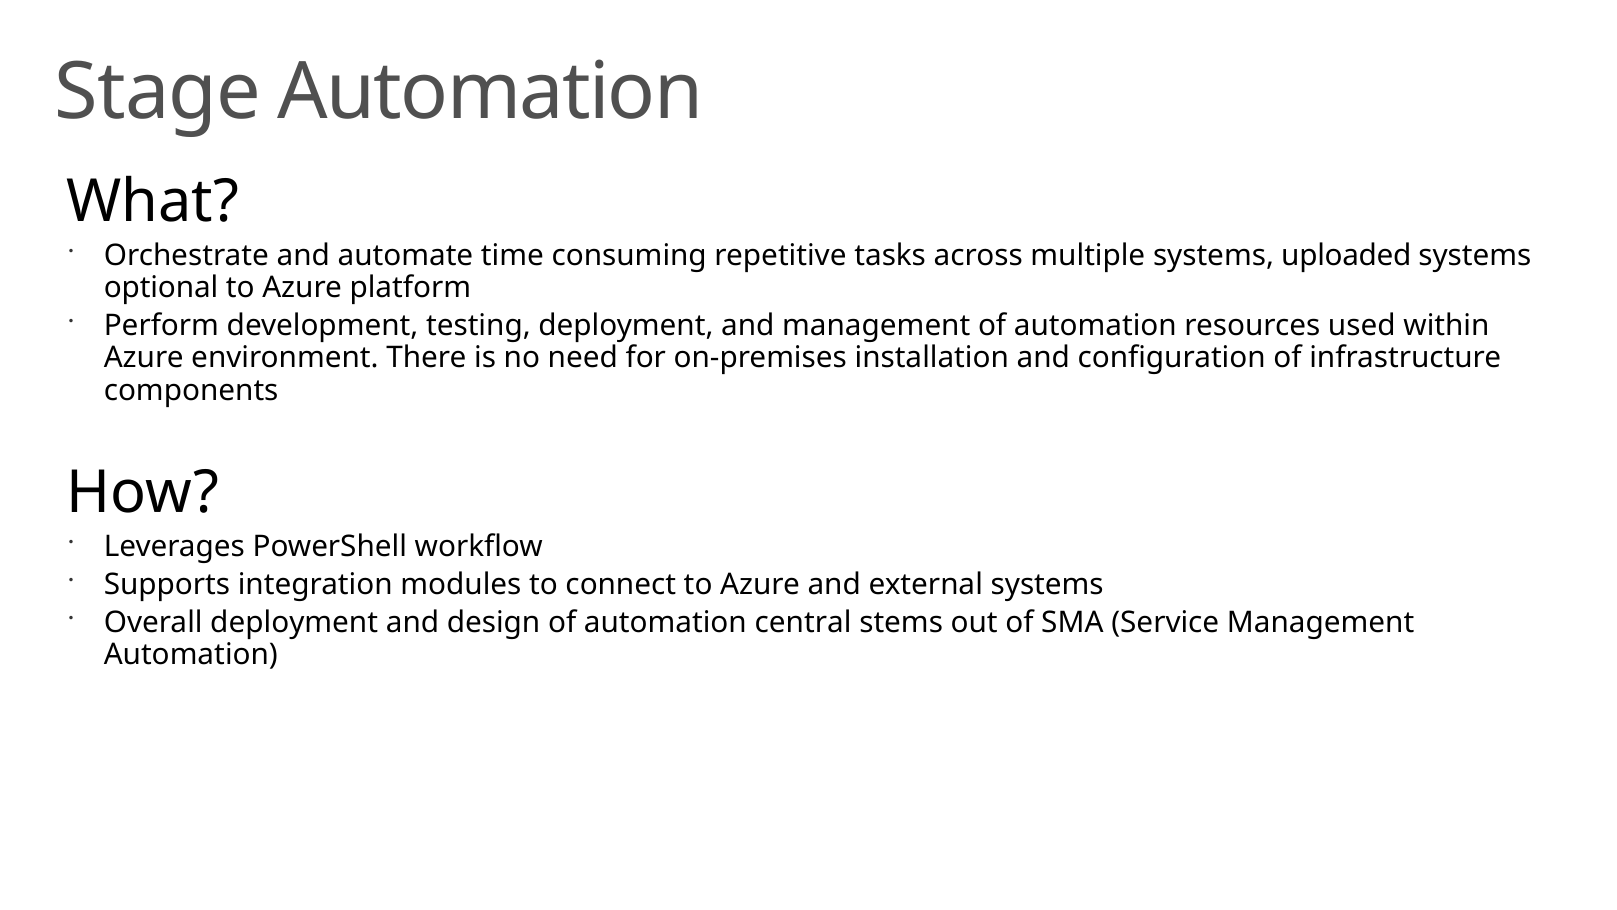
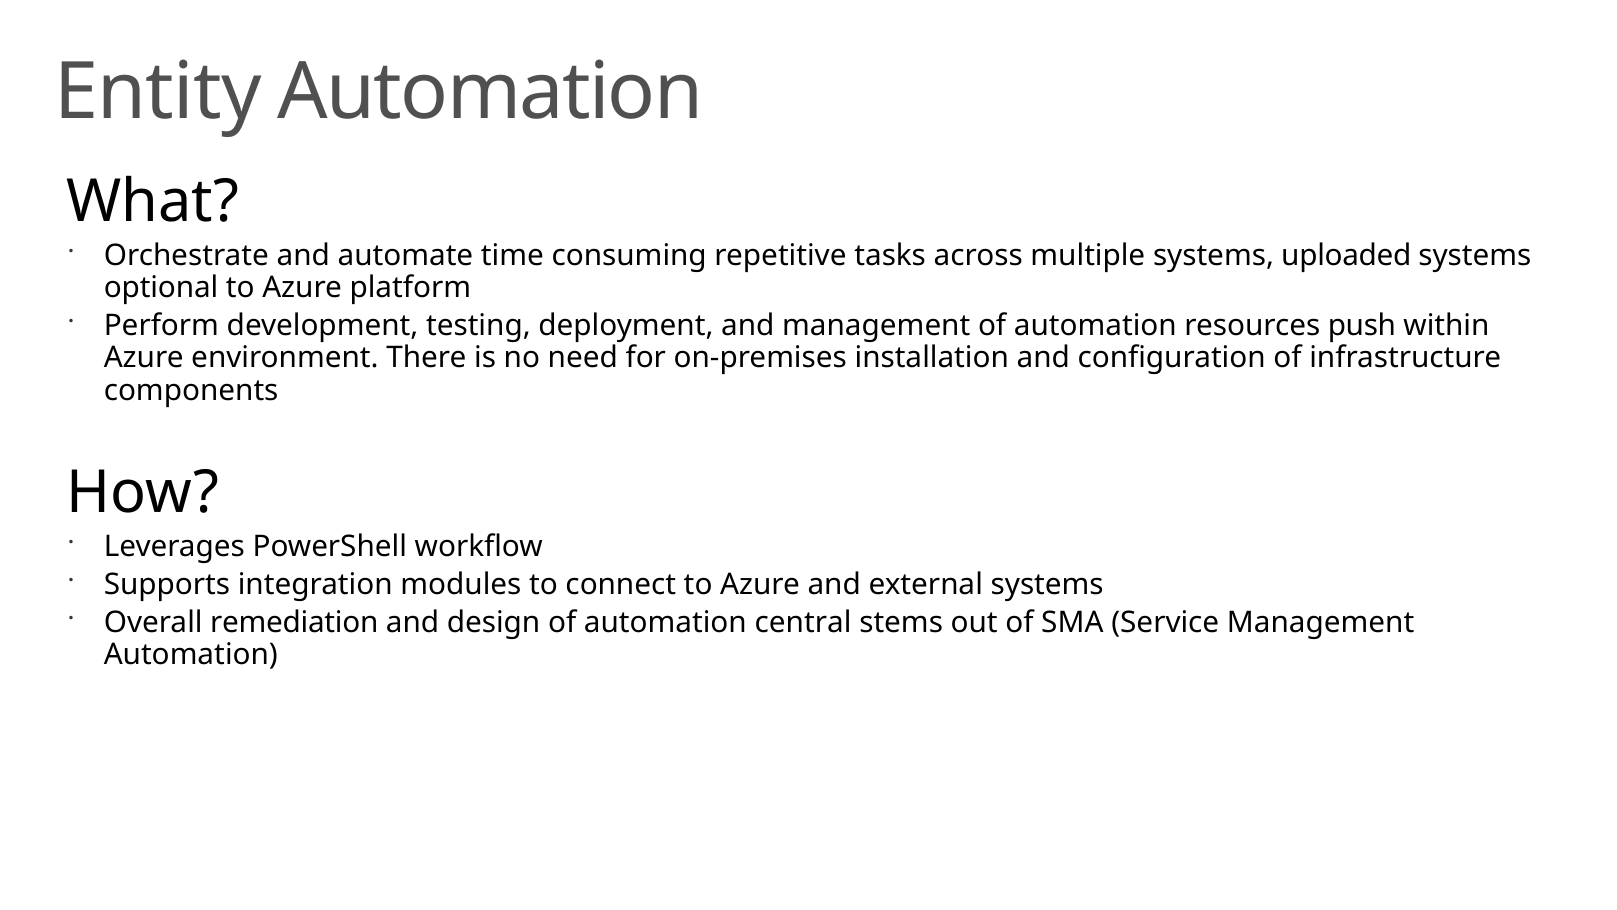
Stage: Stage -> Entity (158, 93)
used: used -> push (1362, 326)
Overall deployment: deployment -> remediation (294, 623)
